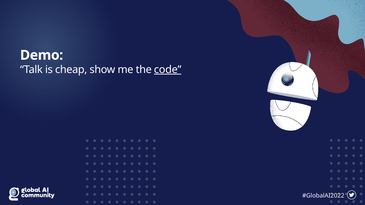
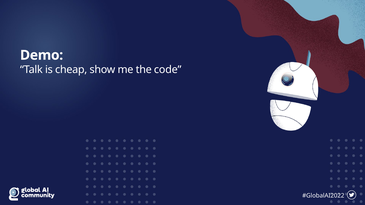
code underline: present -> none (168, 70)
